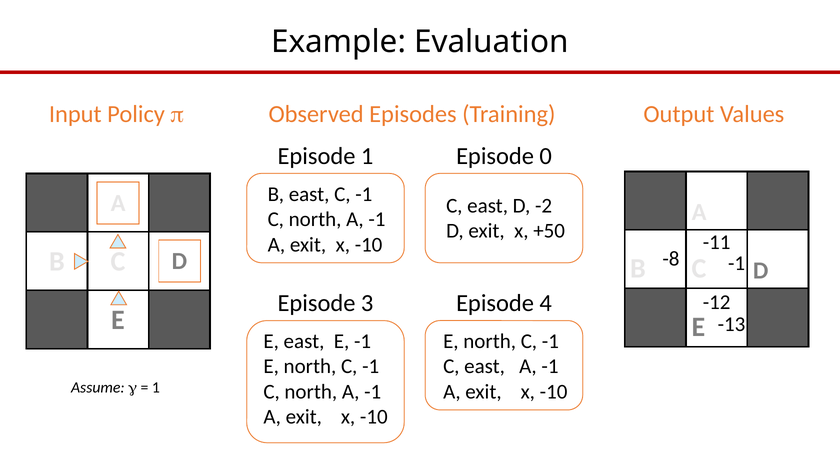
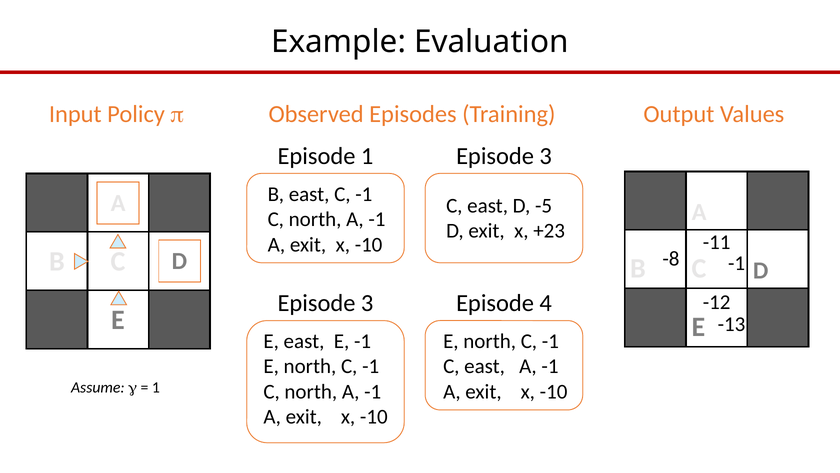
1 Episode 0: 0 -> 3 (546, 156)
-2: -2 -> -5 (544, 205)
+50: +50 -> +23 (549, 231)
